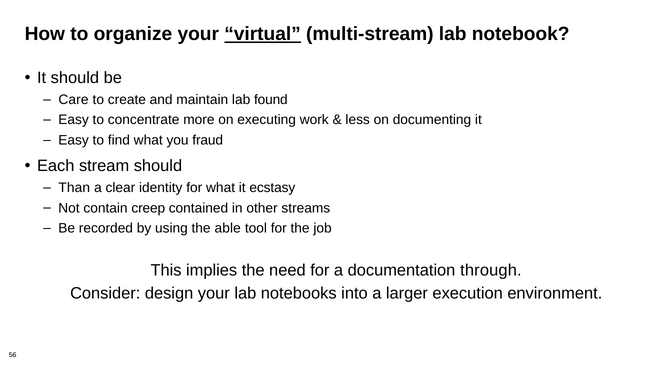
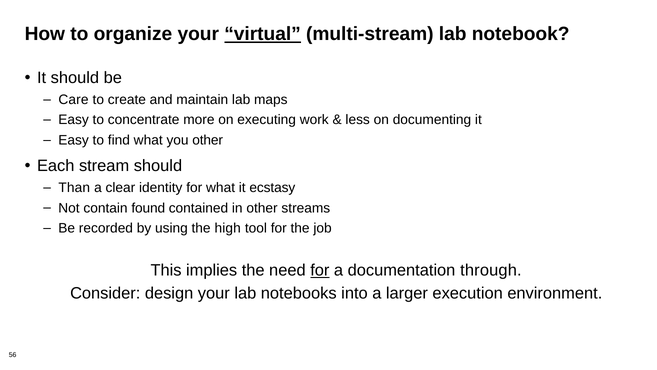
found: found -> maps (271, 99)
you fraud: fraud -> other (208, 140)
creep: creep -> found (148, 208)
able: able -> high (228, 228)
for underline: none -> present (320, 270)
